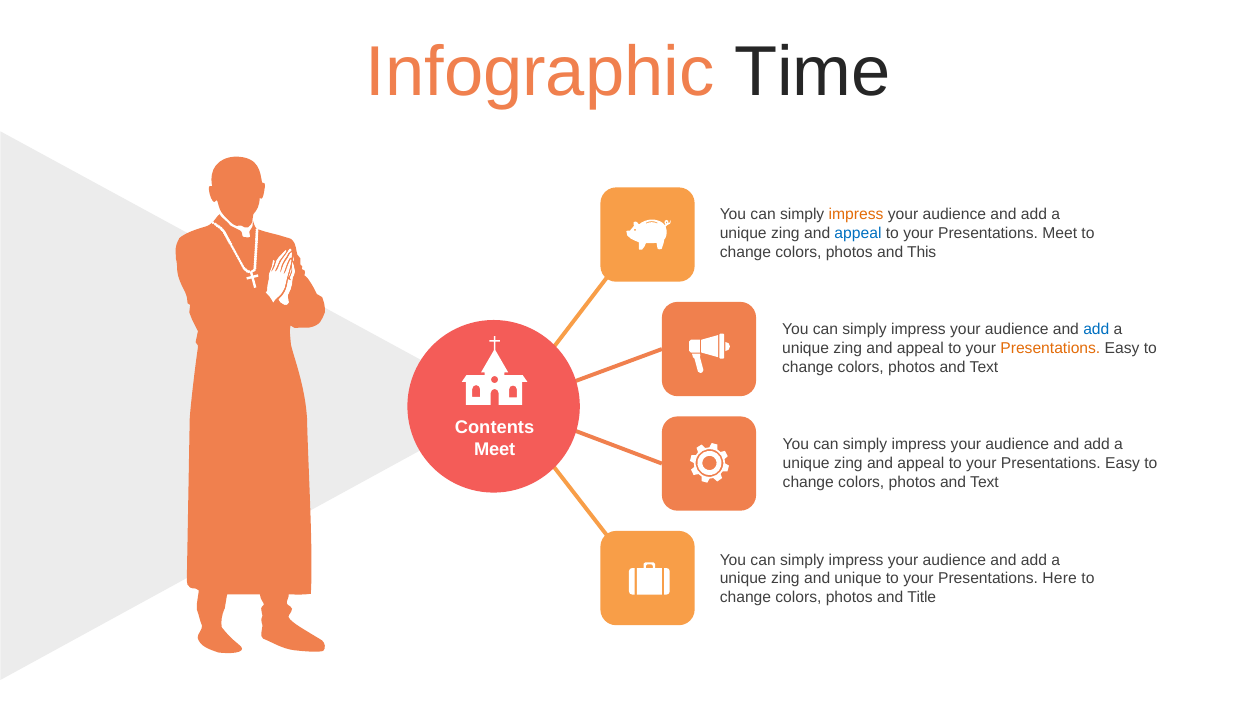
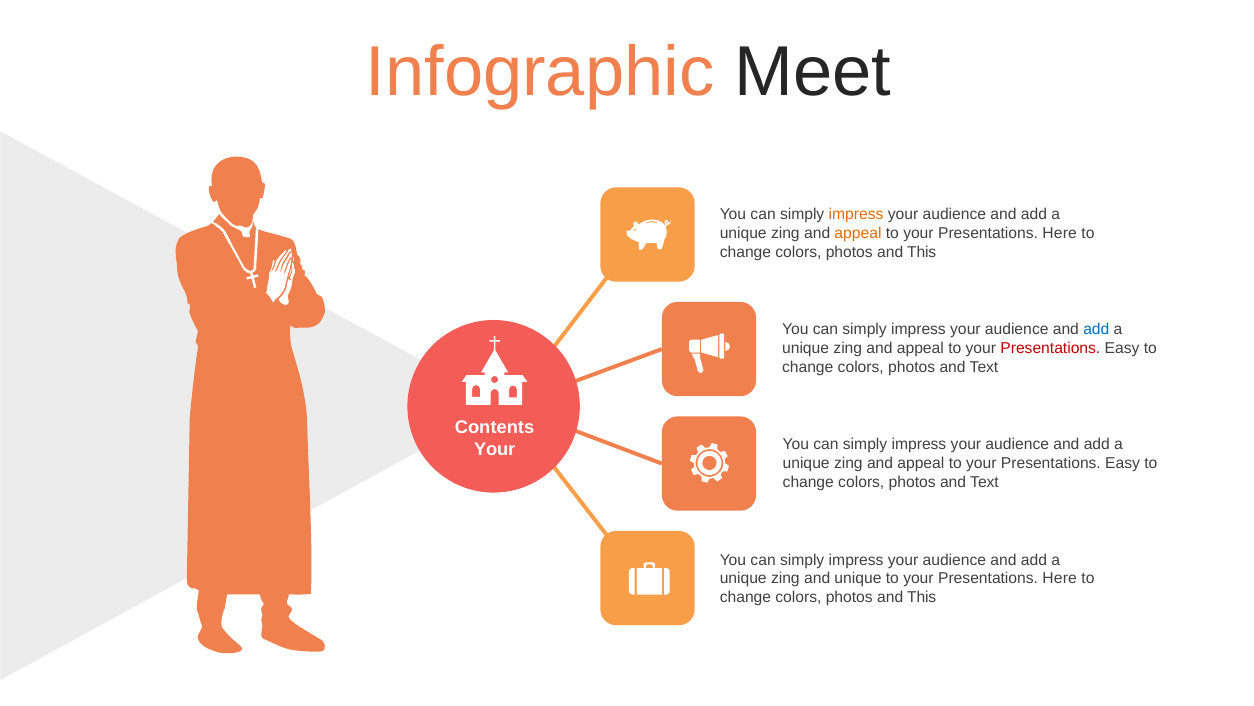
Time: Time -> Meet (813, 72)
appeal colour: blue -> orange (858, 233)
Meet: Meet -> Here (1060, 233)
Presentations colour: orange -> red (1050, 348)
Meet: Meet -> Your (495, 449)
Title: Title -> This (922, 597)
